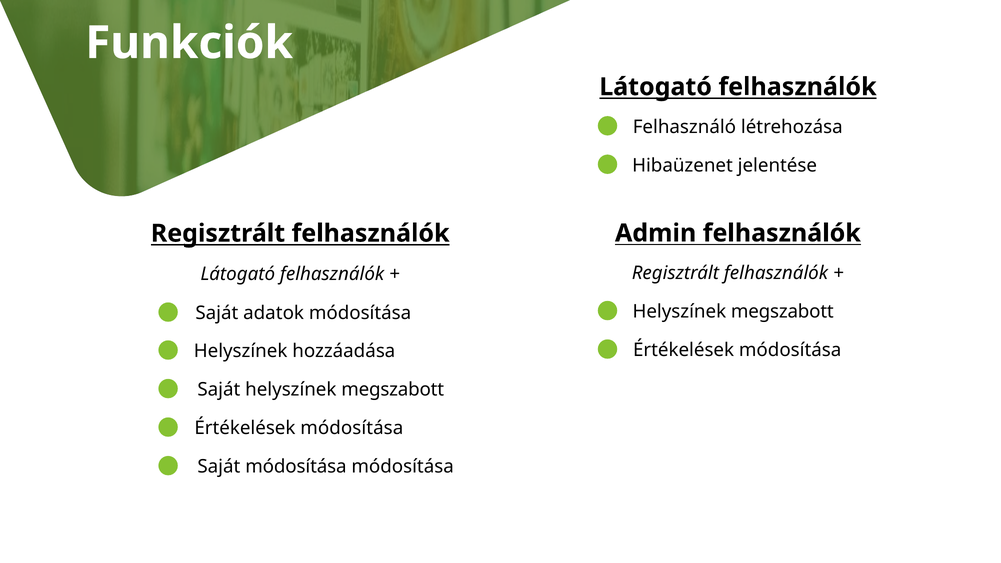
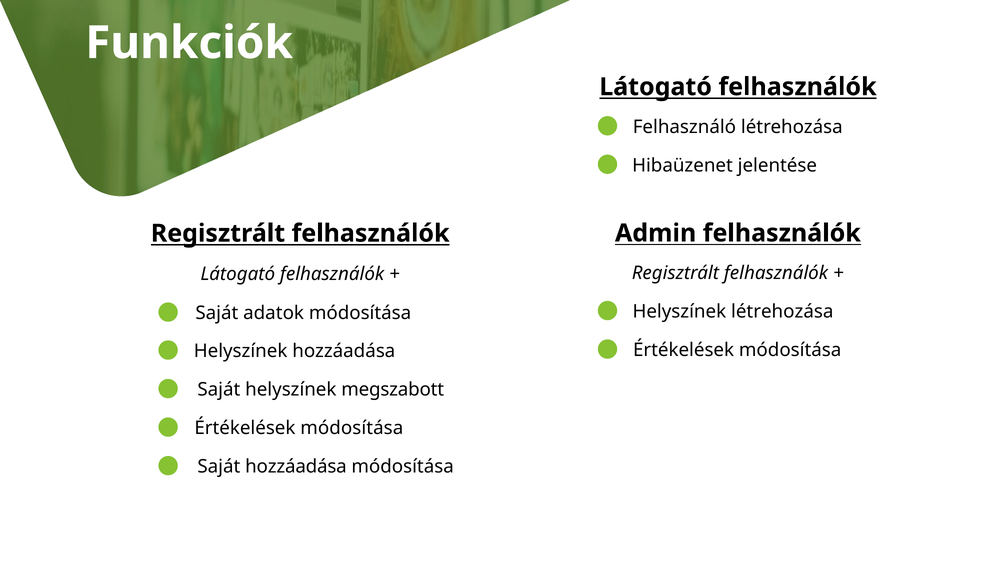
megszabott: megszabott -> létrehozása (782, 312)
Saját módosítása: módosítása -> hozzáadása (296, 467)
